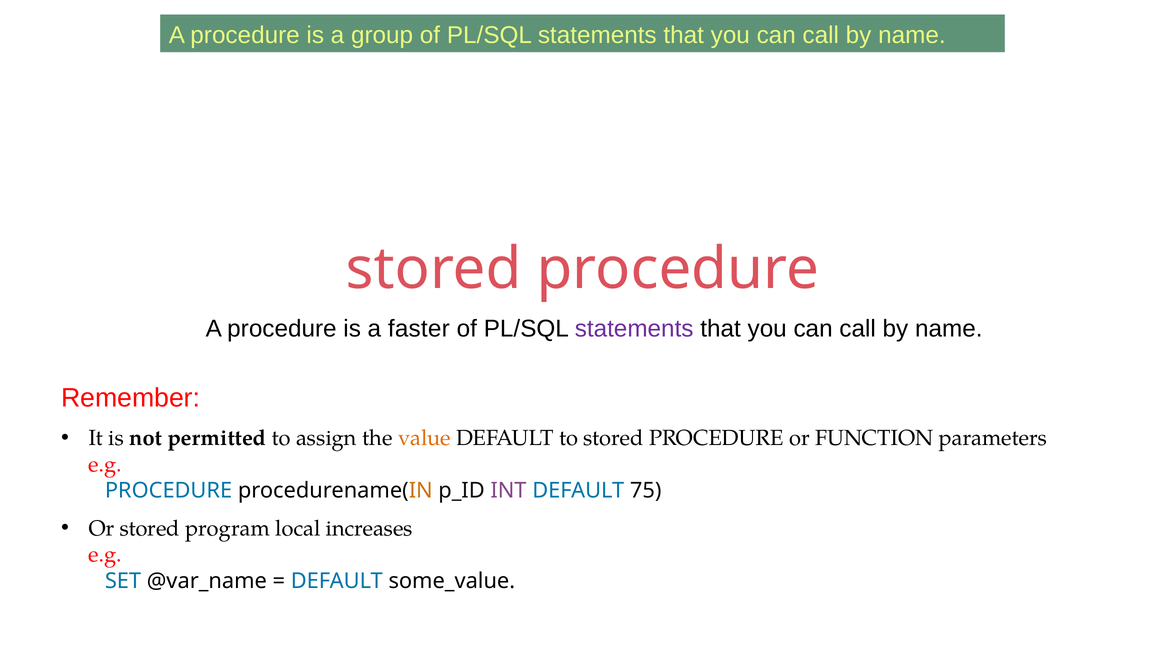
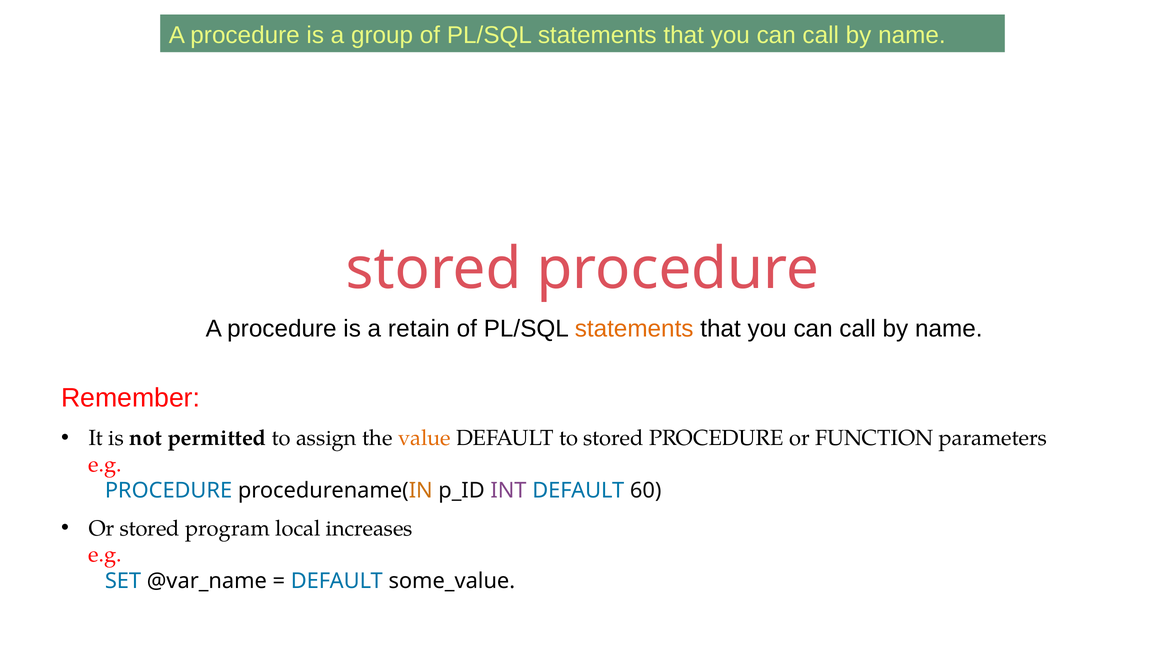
faster: faster -> retain (419, 329)
statements colour: purple -> orange (634, 329)
75: 75 -> 60 (646, 491)
